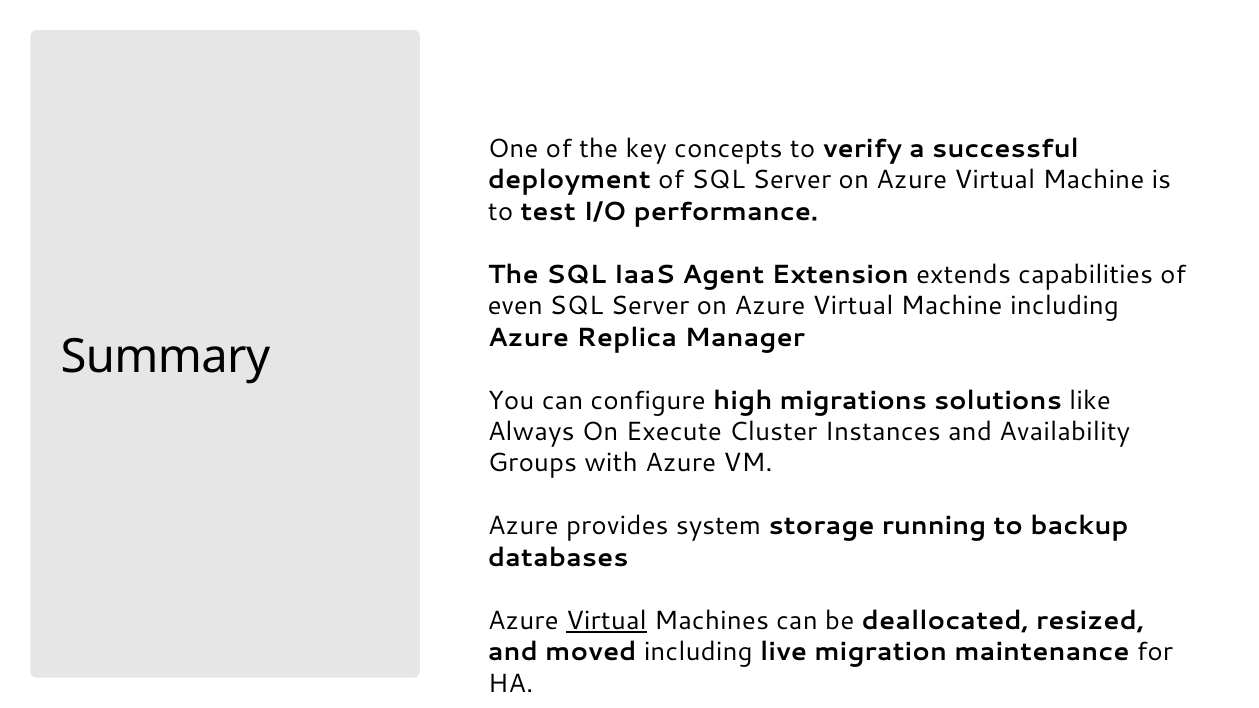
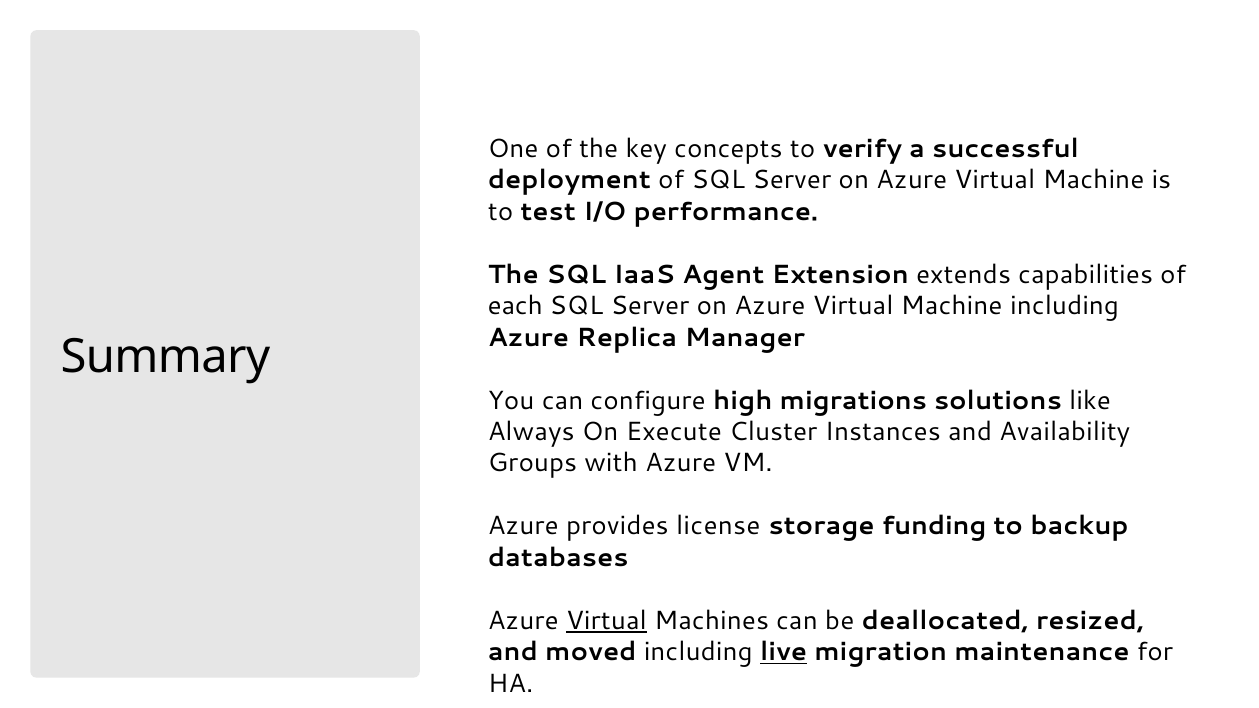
even: even -> each (515, 306)
system: system -> license (718, 526)
running: running -> funding (934, 526)
live underline: none -> present (784, 652)
